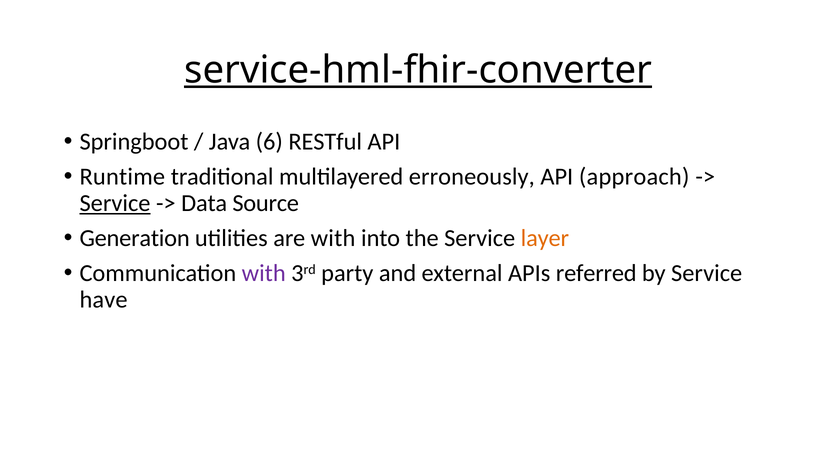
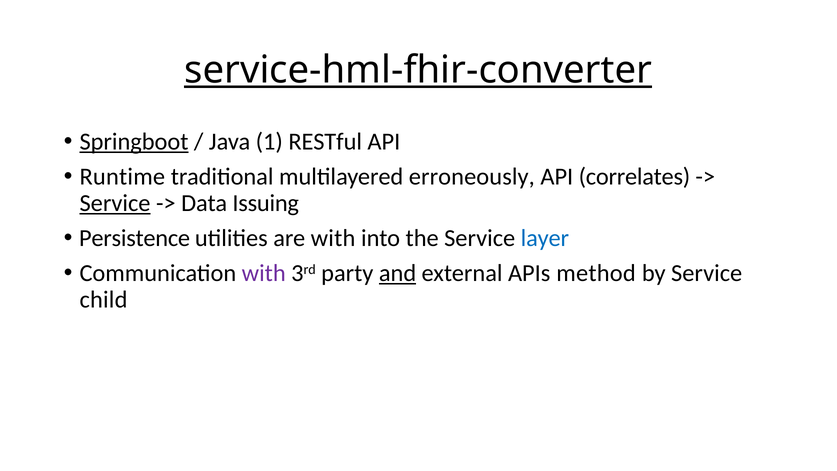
Springboot underline: none -> present (134, 142)
6: 6 -> 1 (269, 142)
approach: approach -> correlates (634, 177)
Source: Source -> Issuing (266, 203)
Generation: Generation -> Persistence (135, 238)
layer colour: orange -> blue (545, 238)
and underline: none -> present (398, 273)
referred: referred -> method (596, 273)
have: have -> child (103, 300)
